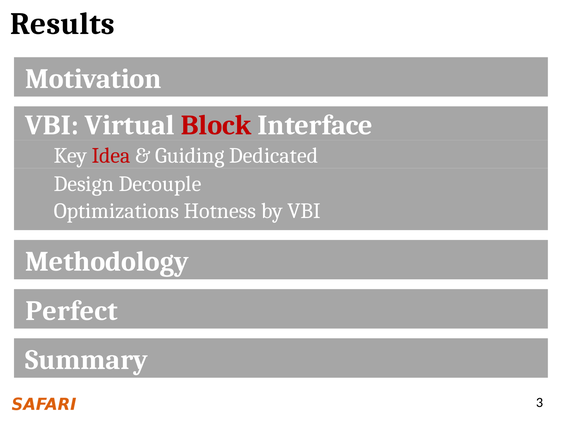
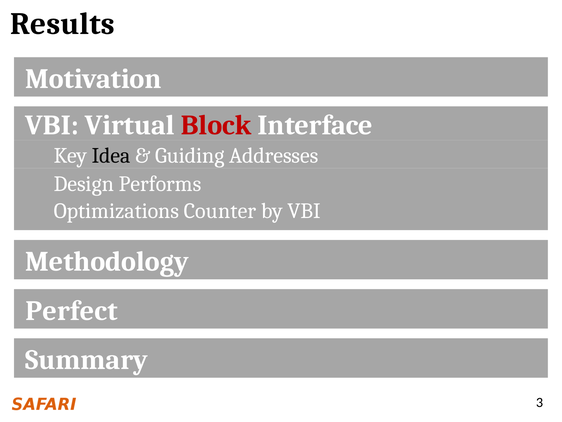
Idea colour: red -> black (111, 156)
Dedicated: Dedicated -> Addresses (274, 156)
Decouple: Decouple -> Performs (160, 184)
Hotness: Hotness -> Counter (220, 211)
